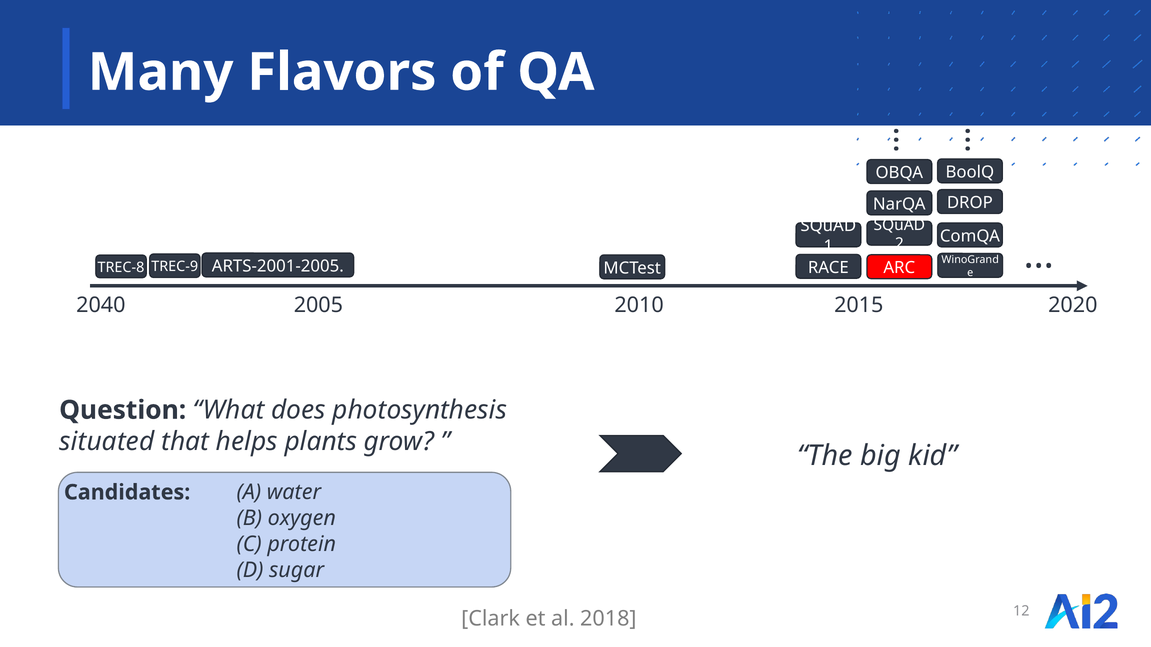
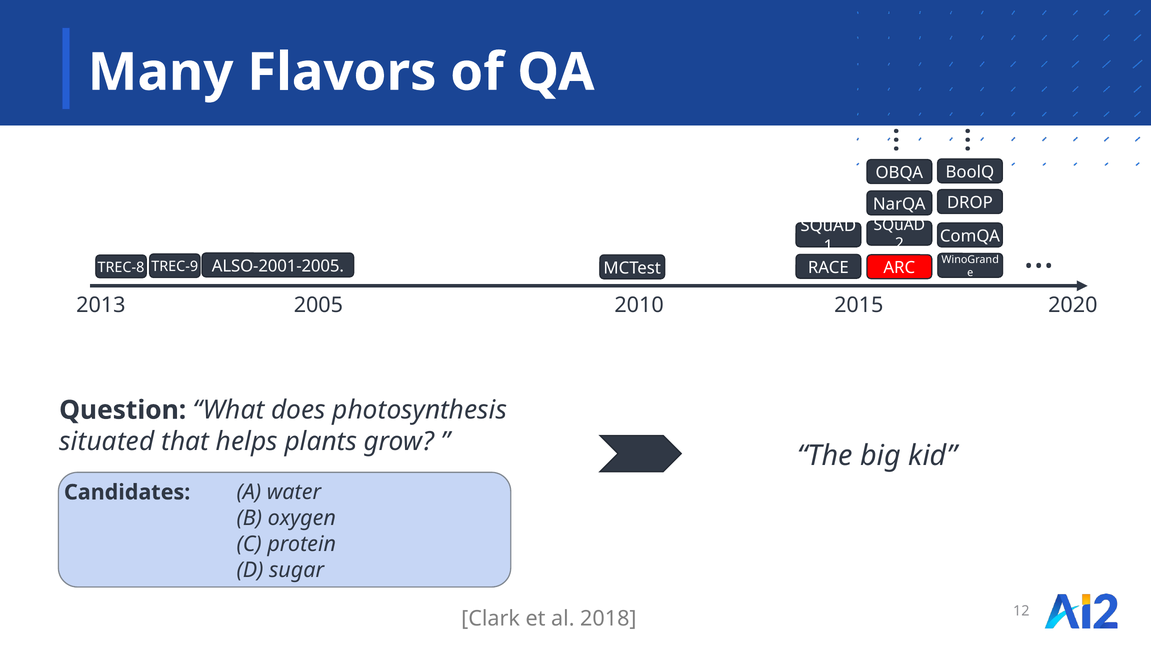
ARTS-2001-2005: ARTS-2001-2005 -> ALSO-2001-2005 (278, 266)
2040: 2040 -> 2013 (101, 306)
